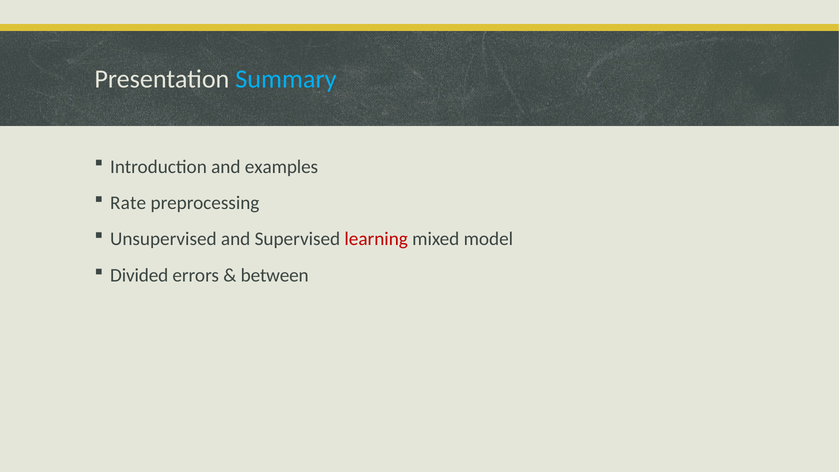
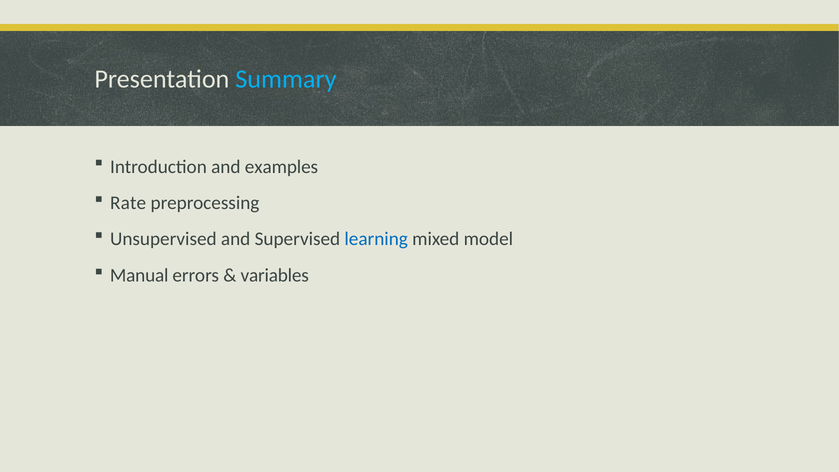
learning colour: red -> blue (376, 239)
Divided: Divided -> Manual (139, 275)
between: between -> variables (275, 275)
